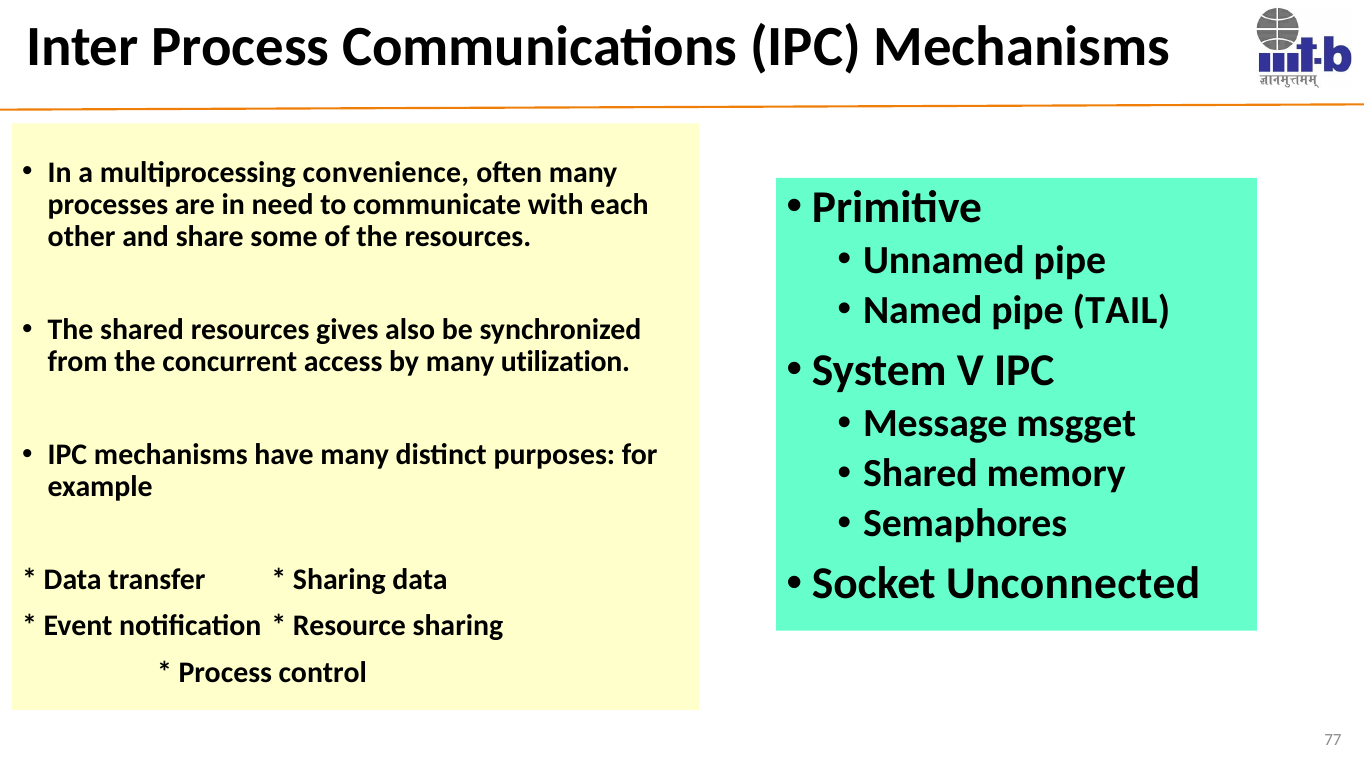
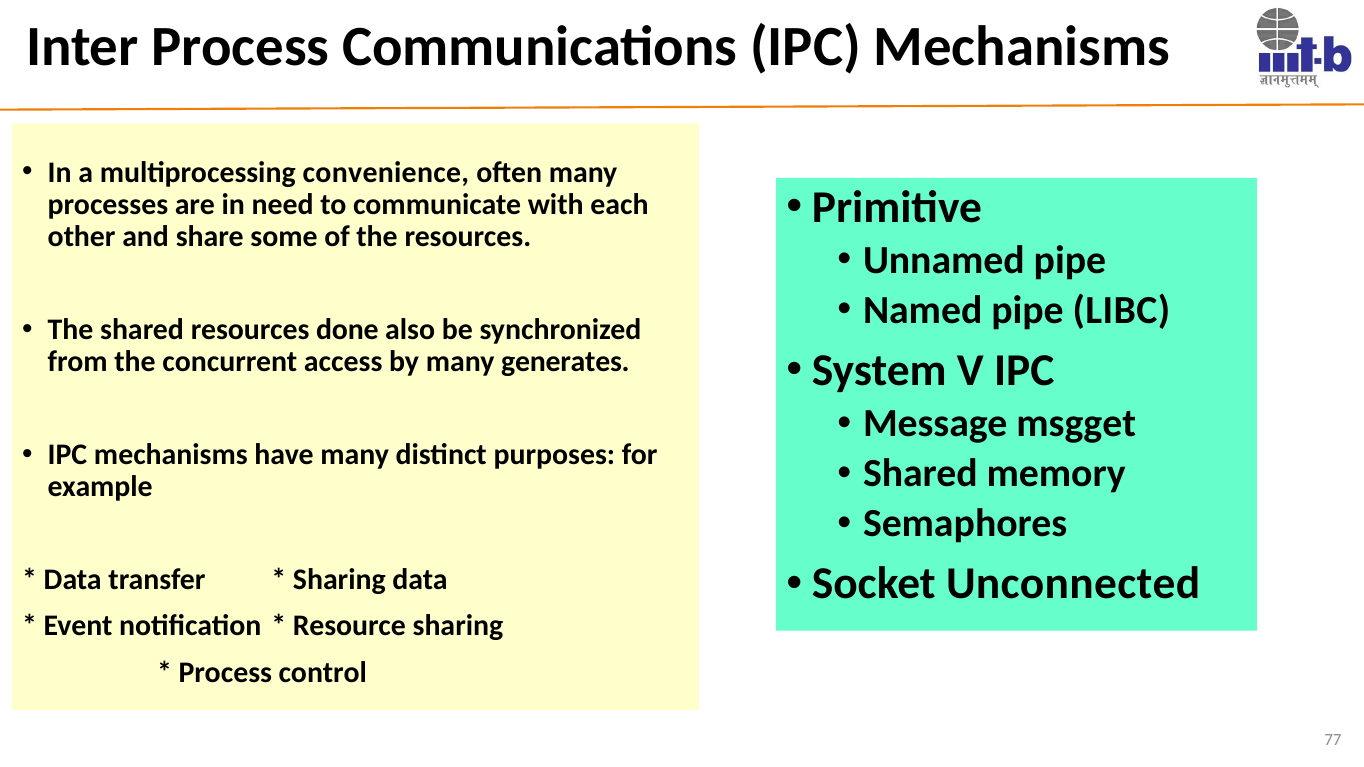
TAIL: TAIL -> LIBC (1121, 310)
gives: gives -> done (347, 330)
utilization: utilization -> generates (565, 362)
